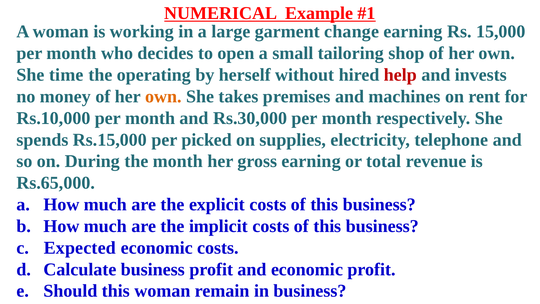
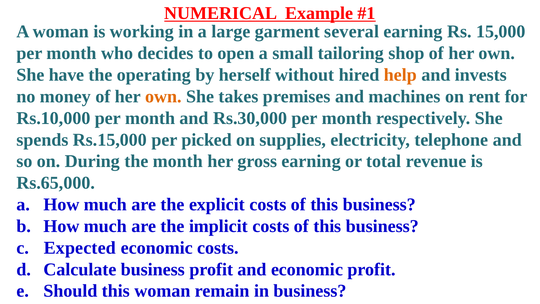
change: change -> several (352, 32)
time: time -> have (67, 75)
help colour: red -> orange (400, 75)
